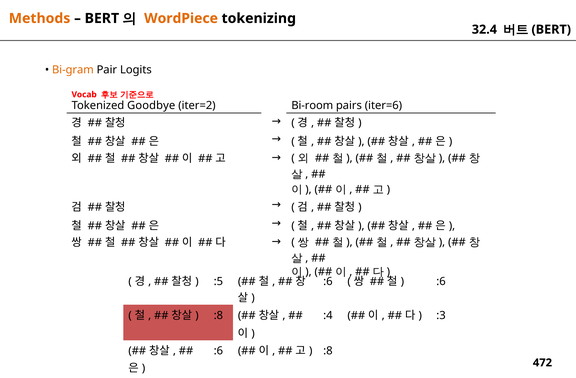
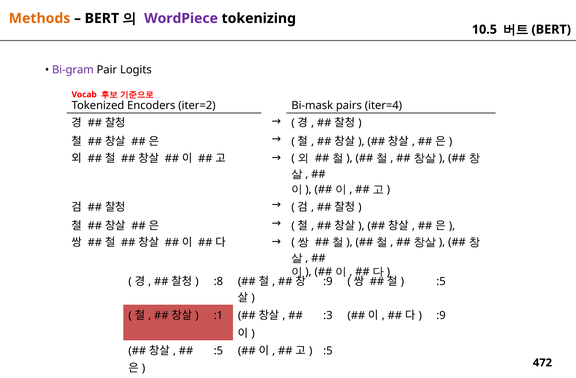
WordPiece colour: orange -> purple (181, 18)
32.4: 32.4 -> 10.5 (484, 30)
Bi-gram colour: orange -> purple (73, 70)
Goodbye: Goodbye -> Encoders (151, 105)
Bi-room: Bi-room -> Bi-mask (312, 105)
iter=6: iter=6 -> iter=4 (383, 105)
:5: :5 -> :8 (218, 282)
:6: :6 -> :9 (328, 282)
:6: :6 -> :5 (441, 282)
:8: :8 -> :1 (218, 316)
:4: :4 -> :3 (328, 316)
:3: :3 -> :9 (441, 316)
:6: :6 -> :5 (218, 351)
:8: :8 -> :5 (328, 351)
